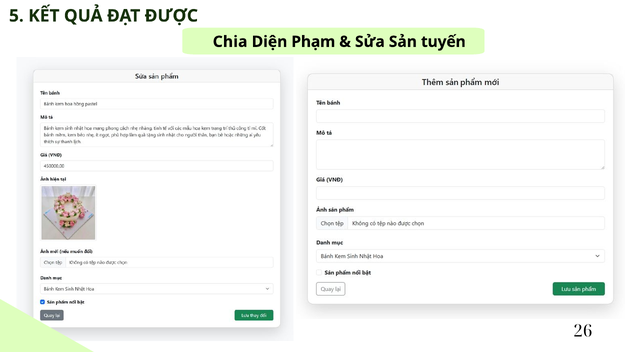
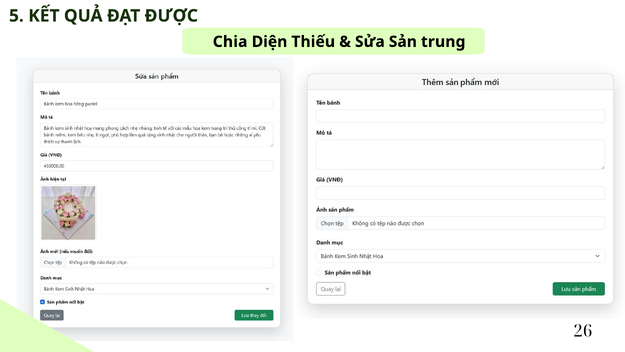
Phạm: Phạm -> Thiếu (313, 42)
tuyến: tuyến -> trung (443, 42)
